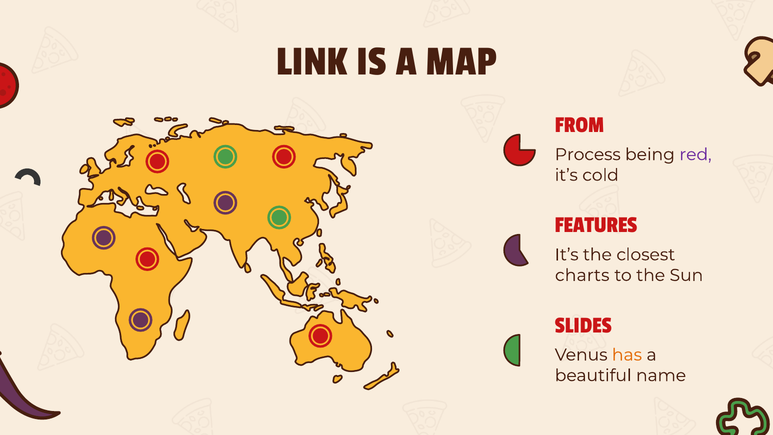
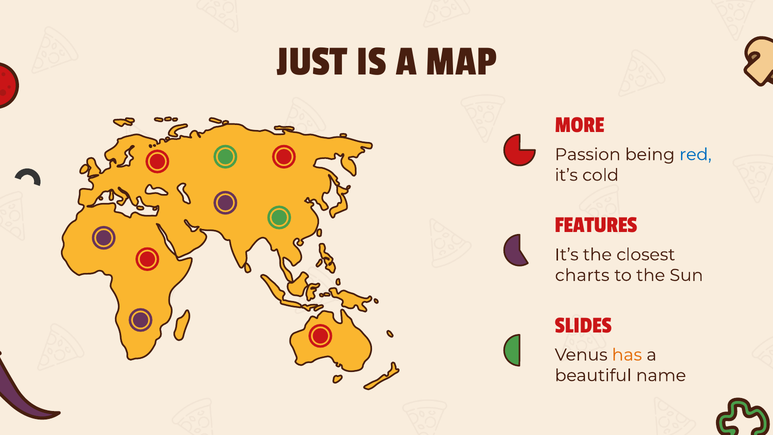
LINK: LINK -> JUST (312, 60)
FROM: FROM -> MORE (580, 124)
Process: Process -> Passion (588, 154)
red colour: purple -> blue (695, 154)
